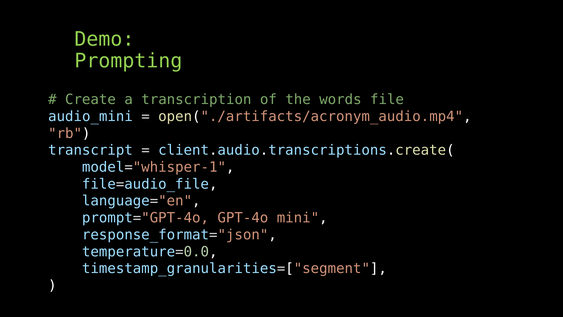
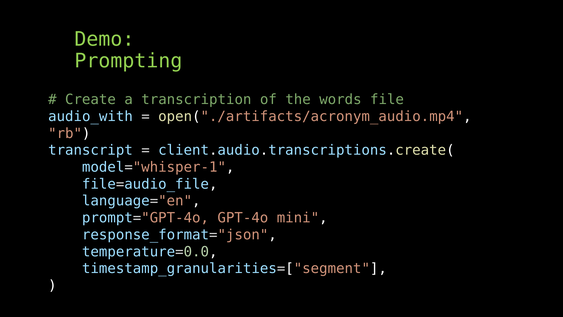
audio_mini: audio_mini -> audio_with (90, 116)
